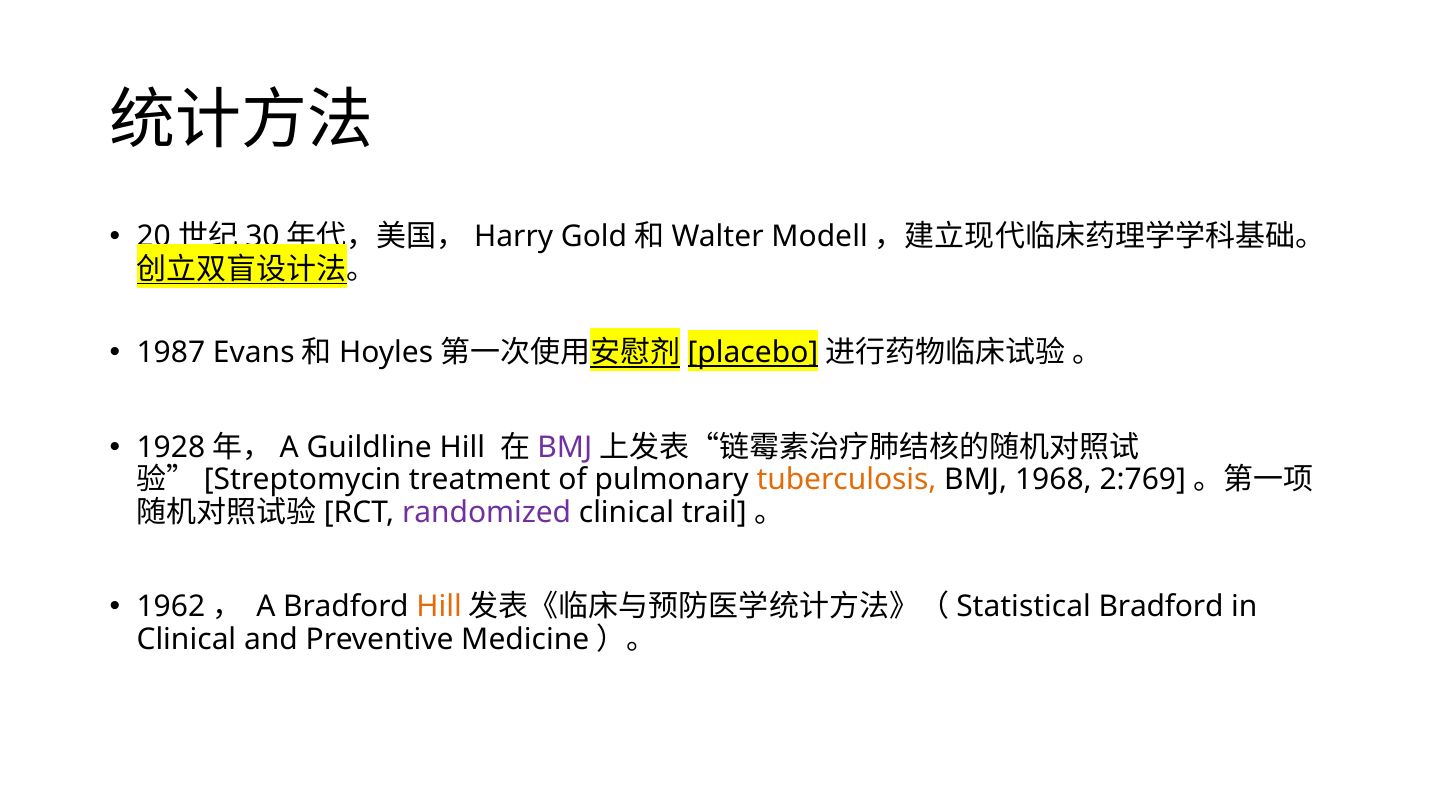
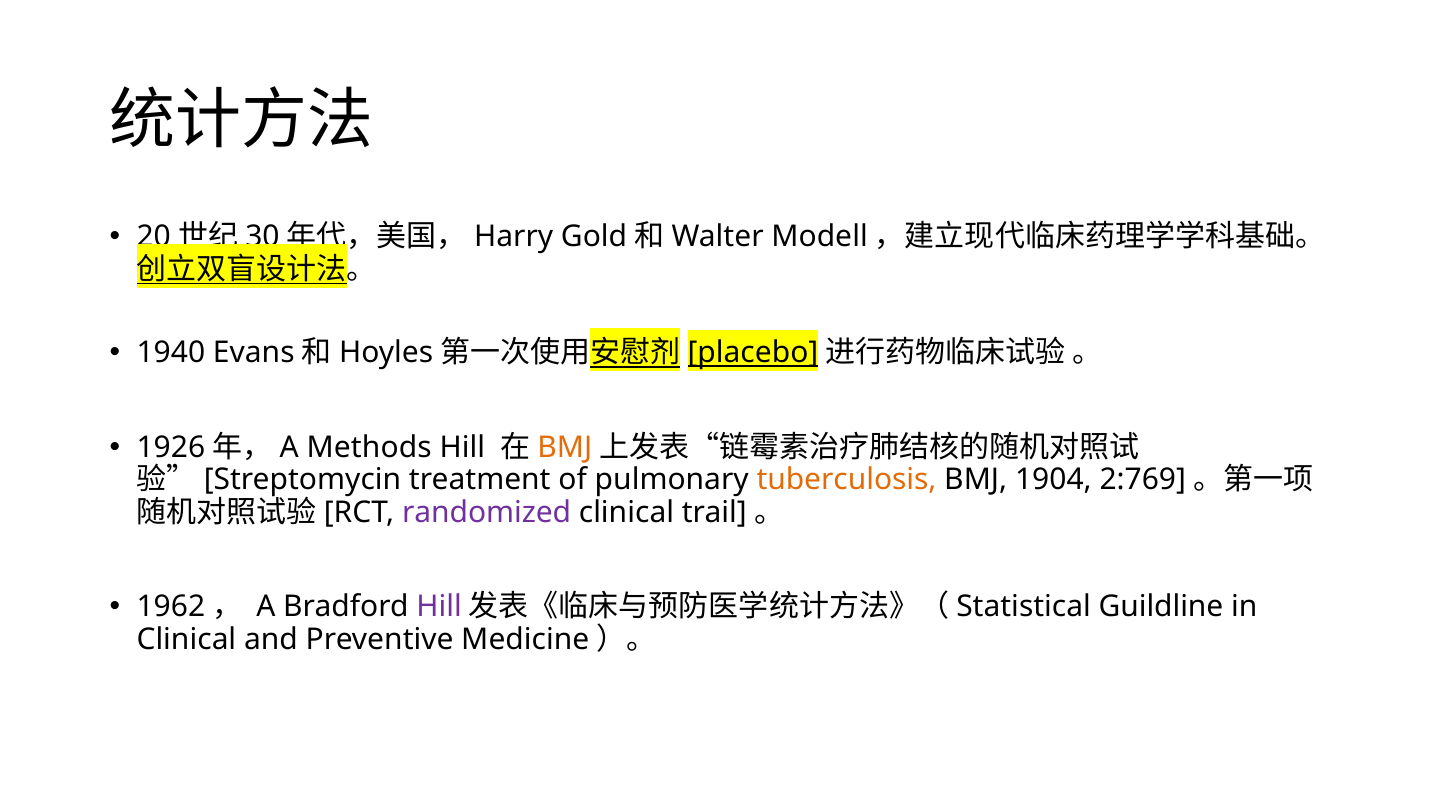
1987: 1987 -> 1940 (171, 353)
1928: 1928 -> 1926 (171, 447)
Guildline: Guildline -> Methods (369, 447)
BMJ colour: purple -> orange (565, 447)
1968: 1968 -> 1904 (1053, 480)
Hill colour: orange -> purple (439, 607)
Bradford: Bradford -> Guildline (1161, 607)
